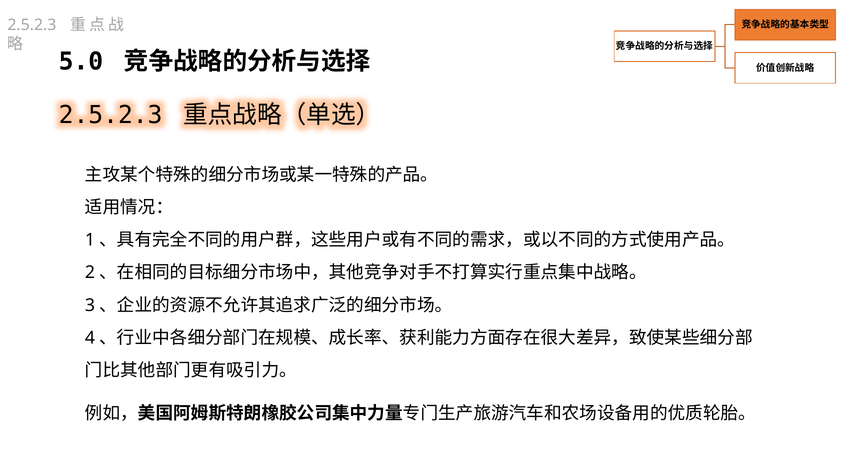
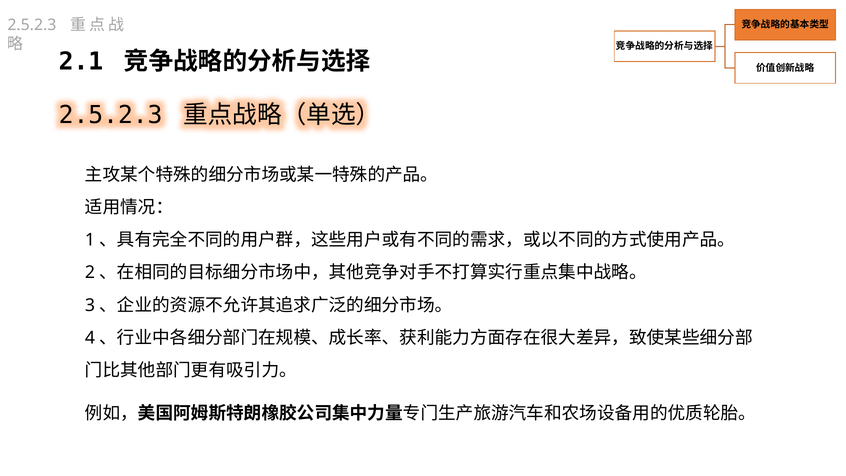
5.0: 5.0 -> 2.1 (81, 62)
